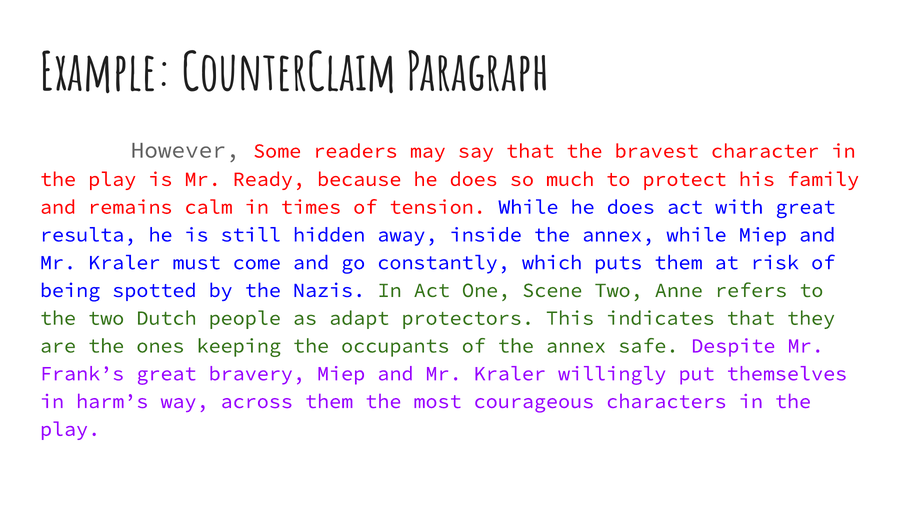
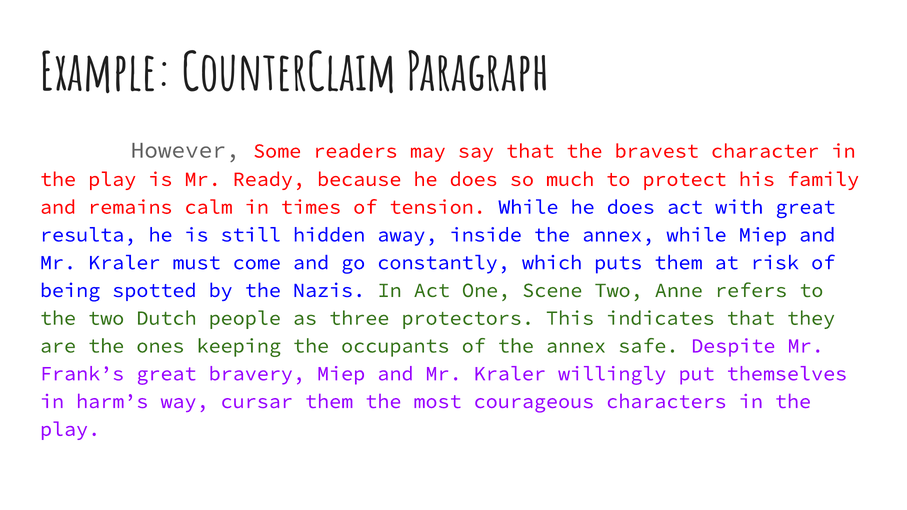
adapt: adapt -> three (359, 318)
across: across -> cursar (257, 402)
